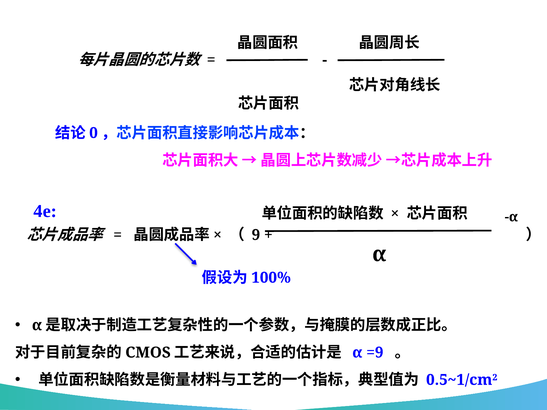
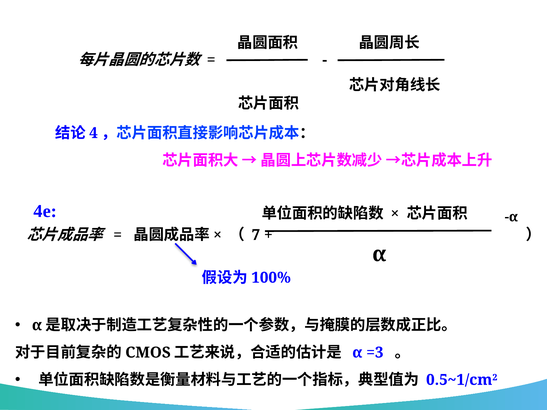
0: 0 -> 4 (94, 133)
9: 9 -> 7 (256, 235)
=9: =9 -> =3 (375, 353)
